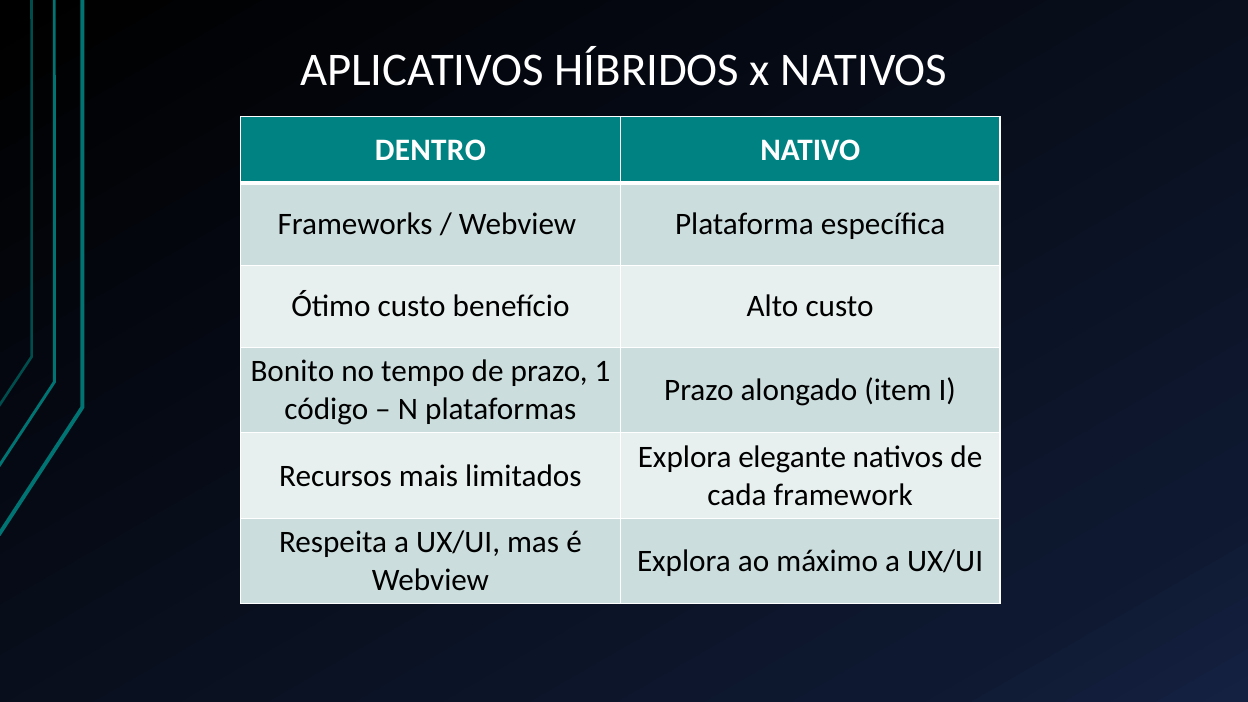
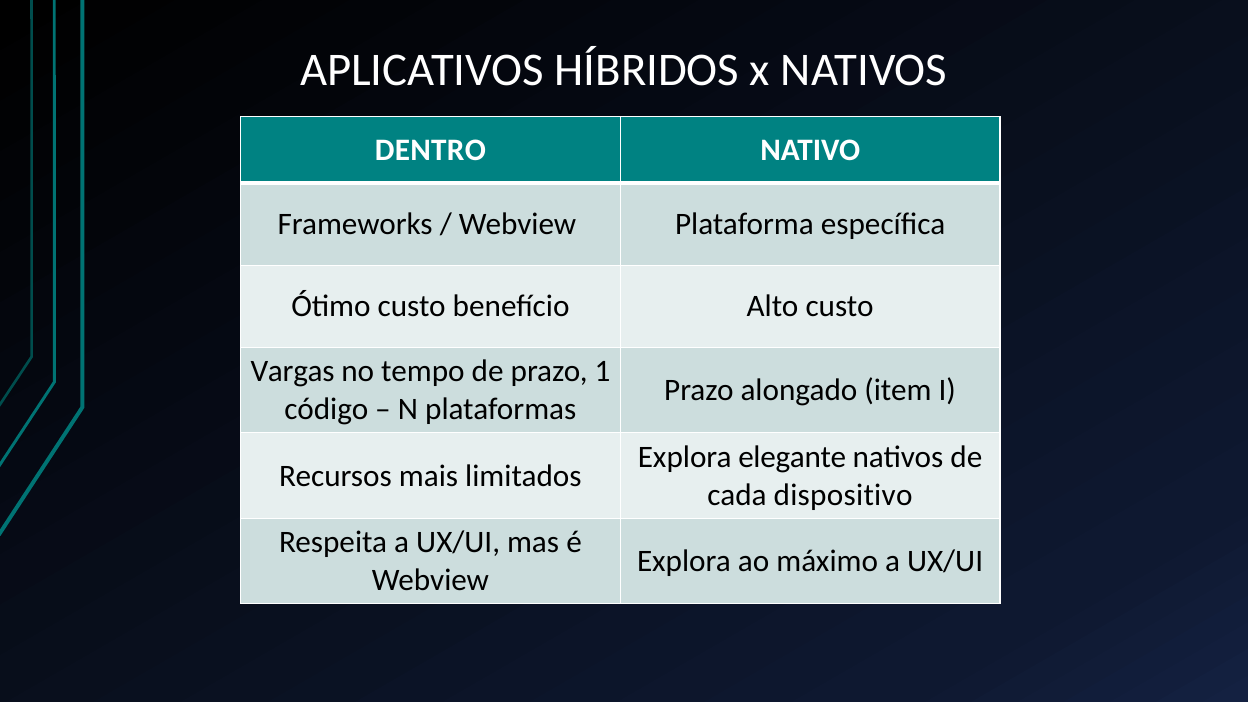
Bonito: Bonito -> Vargas (293, 371)
framework: framework -> dispositivo (843, 495)
